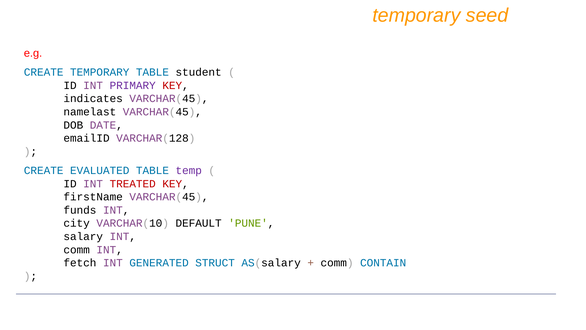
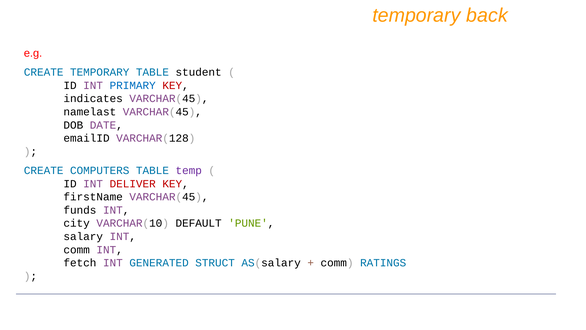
seed: seed -> back (487, 15)
PRIMARY colour: purple -> blue (133, 85)
EVALUATED: EVALUATED -> COMPUTERS (100, 170)
TREATED: TREATED -> DELIVER (133, 184)
CONTAIN: CONTAIN -> RATINGS (383, 263)
